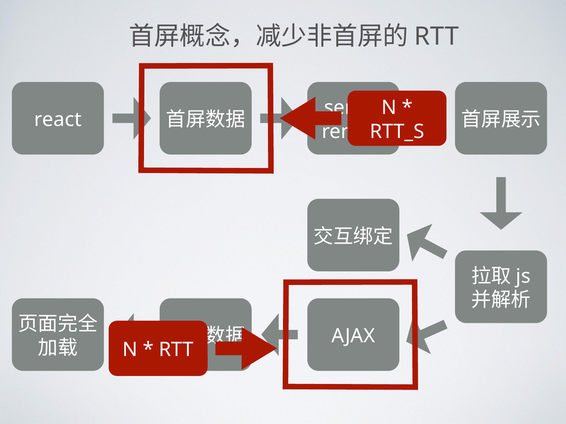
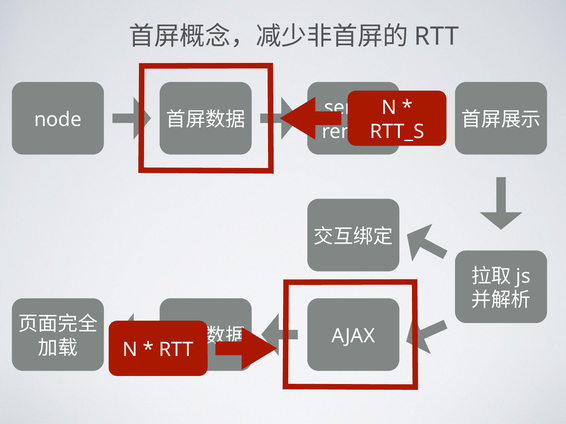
react: react -> node (58, 120)
